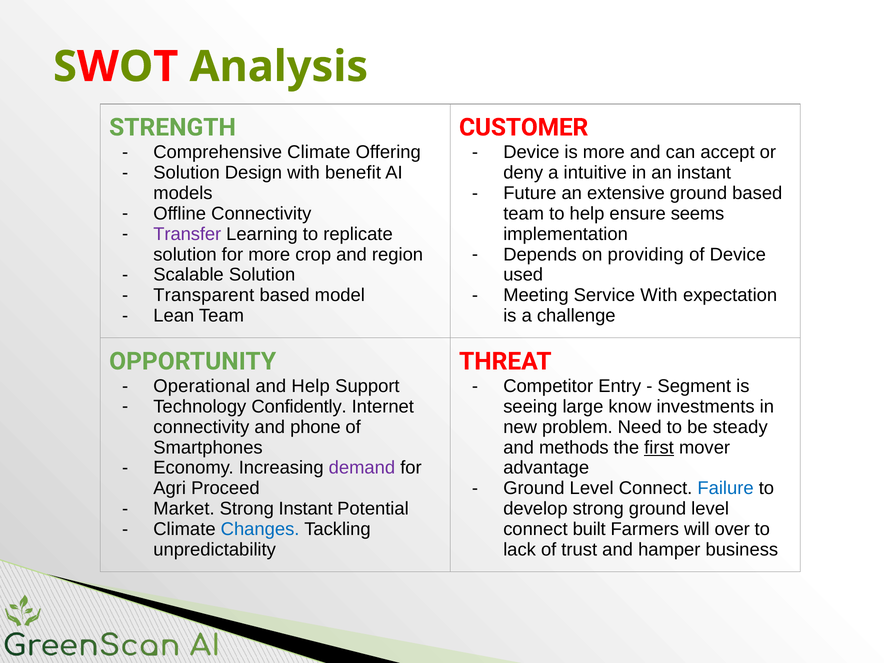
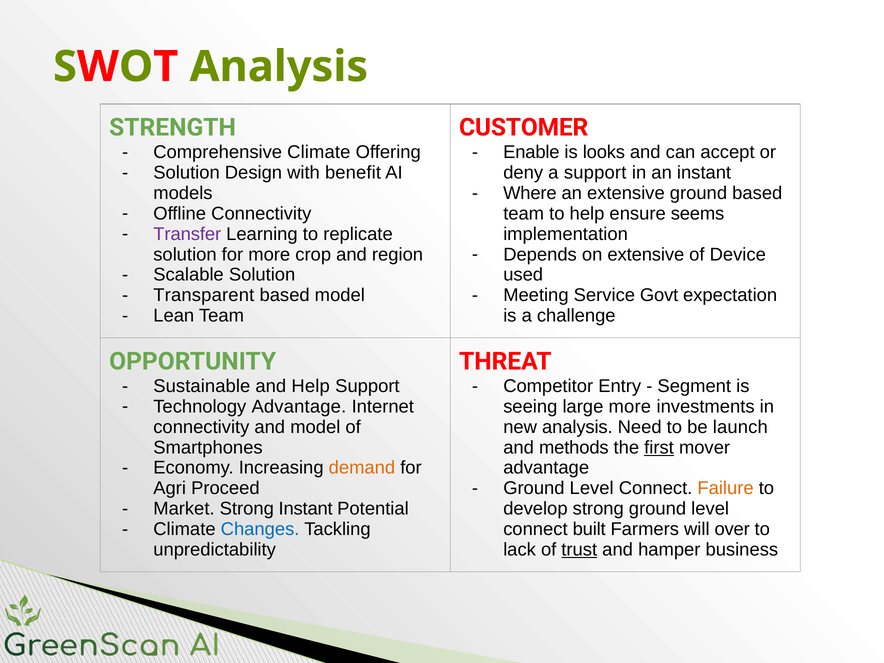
Device: Device -> Enable (531, 152)
is more: more -> looks (604, 152)
a intuitive: intuitive -> support (595, 173)
Future: Future -> Where (530, 193)
on providing: providing -> extensive (646, 254)
Service With: With -> Govt (659, 295)
Operational: Operational -> Sustainable (202, 386)
Technology Confidently: Confidently -> Advantage (299, 407)
large know: know -> more (630, 407)
and phone: phone -> model (315, 427)
new problem: problem -> analysis (577, 427)
steady: steady -> launch (740, 427)
demand colour: purple -> orange (362, 468)
Failure colour: blue -> orange (726, 488)
trust underline: none -> present (579, 550)
